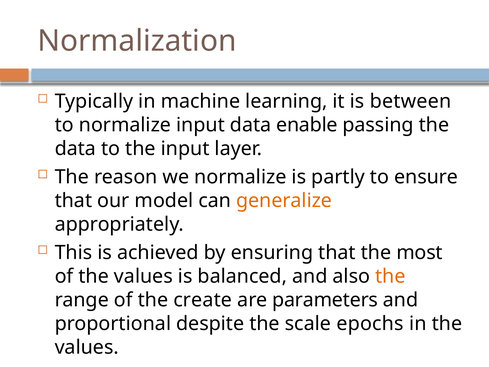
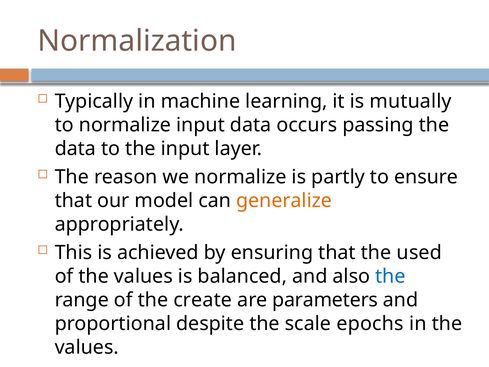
between: between -> mutually (411, 101)
enable: enable -> occurs (307, 125)
most: most -> used (419, 253)
the colour: orange -> blue (390, 276)
